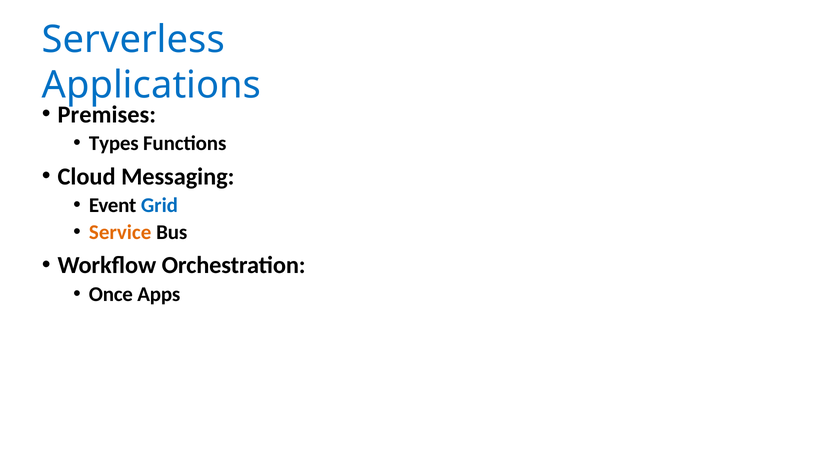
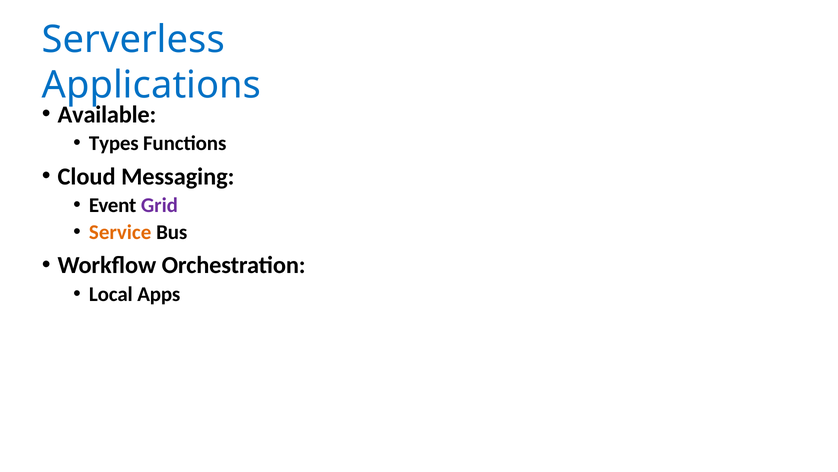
Premises: Premises -> Available (107, 114)
Grid colour: blue -> purple (159, 205)
Once: Once -> Local (111, 294)
